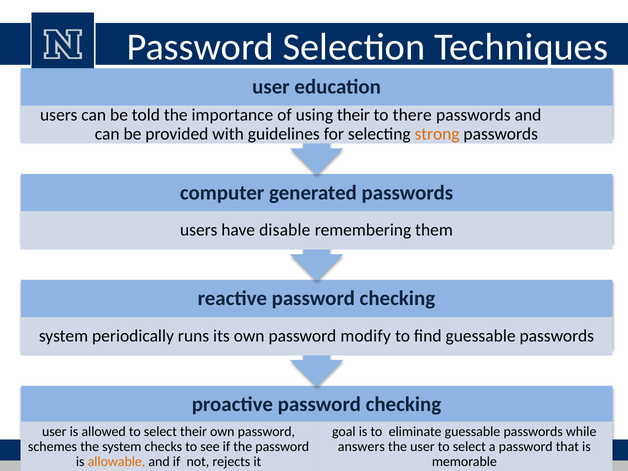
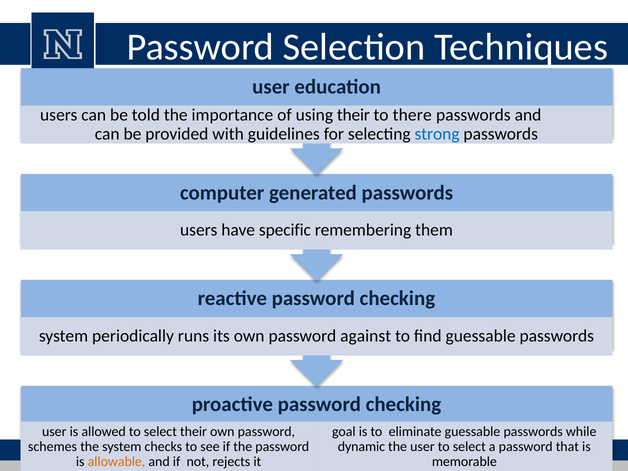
strong colour: orange -> blue (437, 134)
disable: disable -> specific (285, 230)
modify: modify -> against (366, 336)
answers: answers -> dynamic (361, 447)
